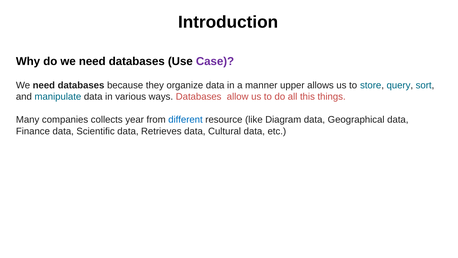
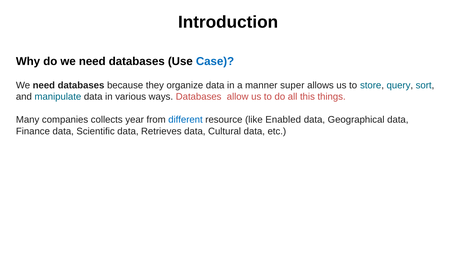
Case colour: purple -> blue (215, 61)
upper: upper -> super (292, 85)
Diagram: Diagram -> Enabled (283, 120)
